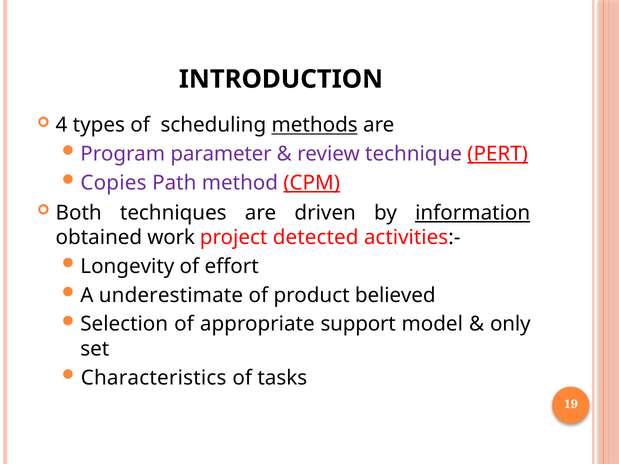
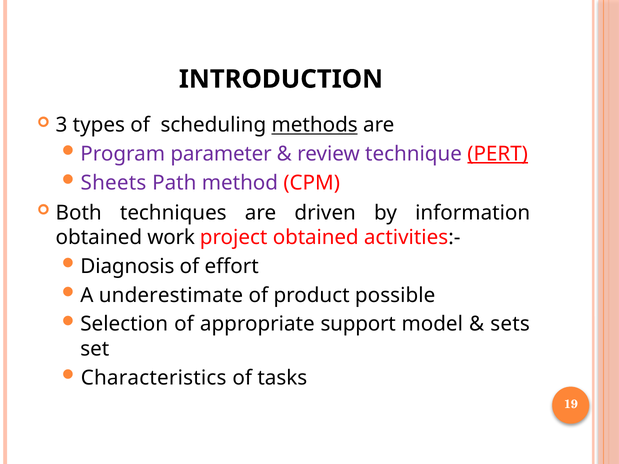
4: 4 -> 3 (62, 125)
Copies: Copies -> Sheets (113, 183)
CPM underline: present -> none (312, 183)
information underline: present -> none (473, 213)
project detected: detected -> obtained (316, 238)
Longevity: Longevity -> Diagnosis (127, 267)
believed: believed -> possible (395, 295)
only: only -> sets (510, 324)
